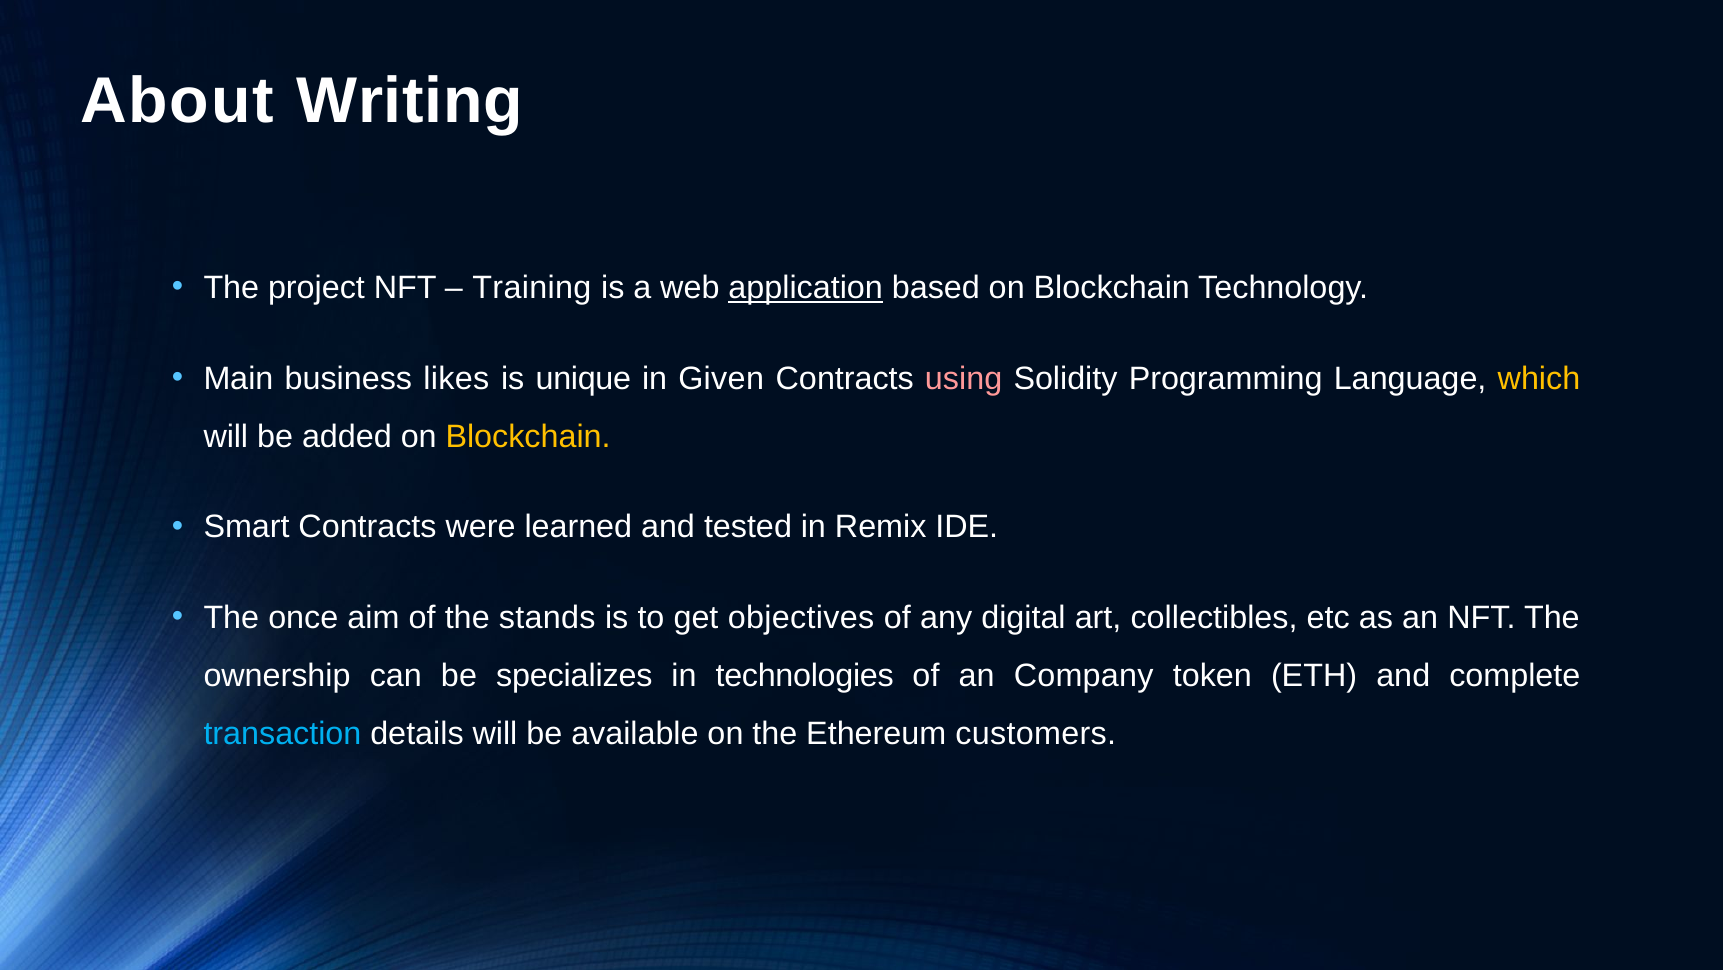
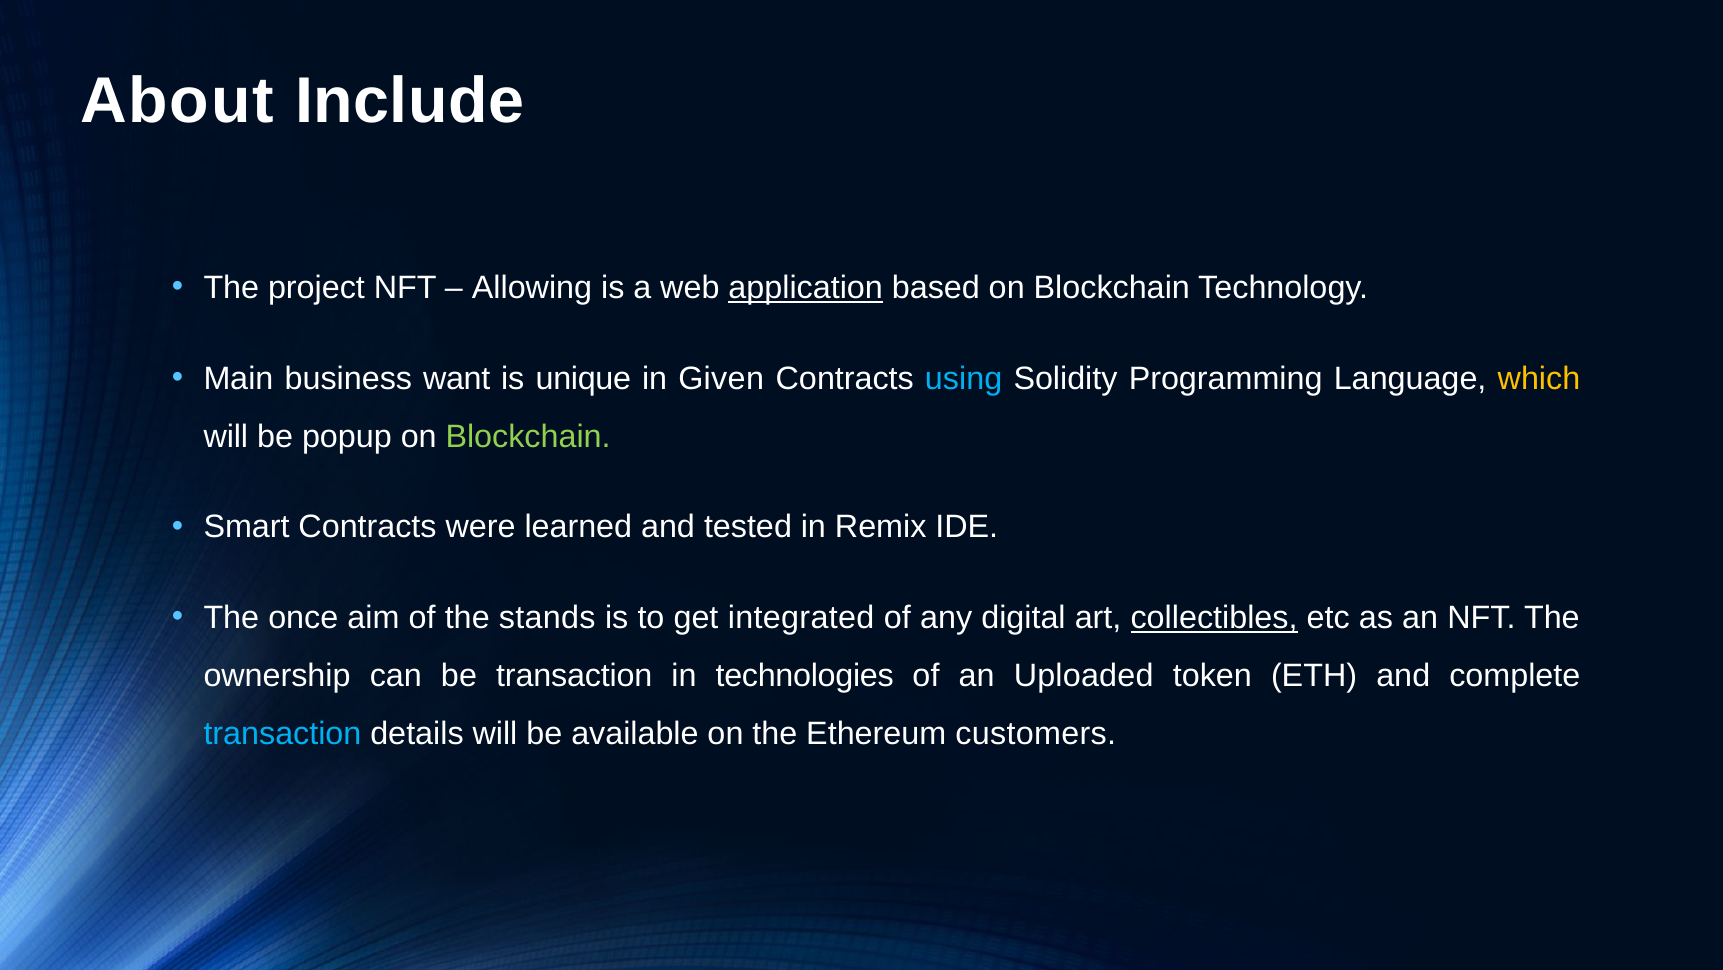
Writing: Writing -> Include (410, 101)
Training: Training -> Allowing (532, 288)
likes: likes -> want (457, 378)
using colour: pink -> light blue (964, 378)
added: added -> popup (347, 436)
Blockchain colour: yellow -> light green (528, 436)
objectives: objectives -> integrated (801, 617)
collectibles underline: none -> present (1214, 617)
be specializes: specializes -> transaction (574, 676)
Company: Company -> Uploaded (1084, 676)
